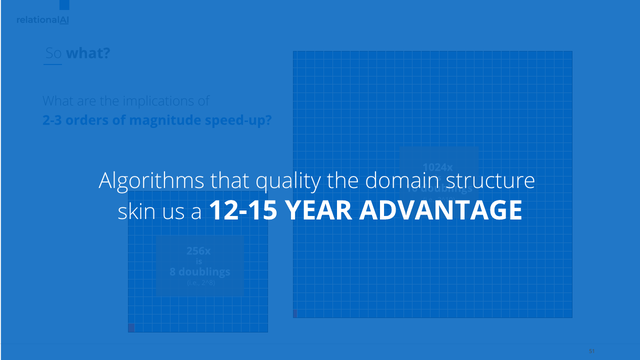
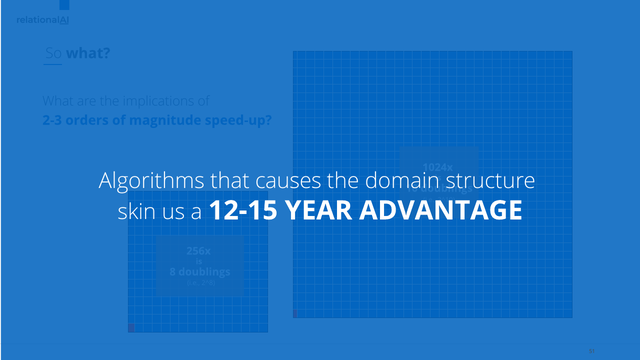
quality: quality -> causes (288, 181)
